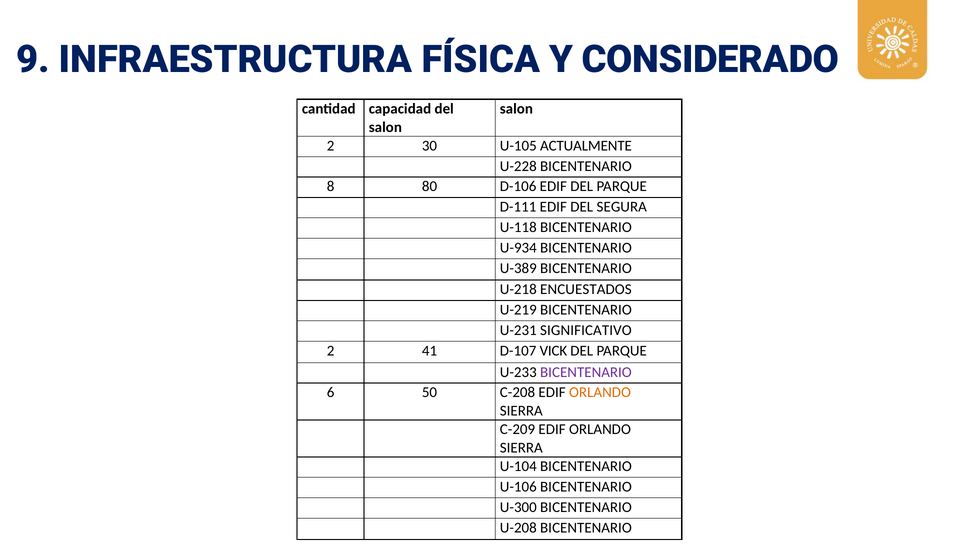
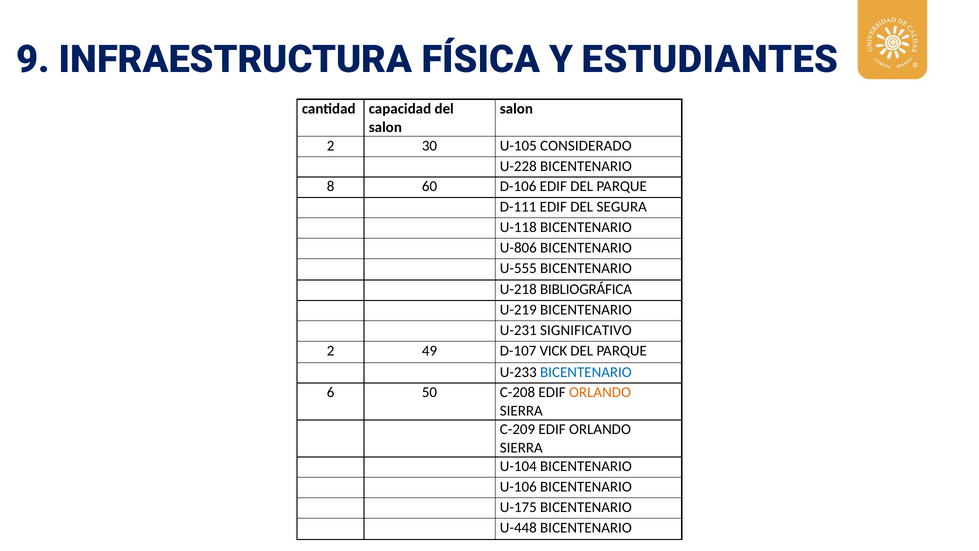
CONSIDERADO: CONSIDERADO -> ESTUDIANTES (710, 60)
ACTUALMENTE: ACTUALMENTE -> CONSIDERADO (586, 146)
80: 80 -> 60 (430, 186)
U-934: U-934 -> U-806 (518, 248)
U-389: U-389 -> U-555 (518, 268)
ENCUESTADOS: ENCUESTADOS -> BIBLIOGRÁFICA (586, 289)
41: 41 -> 49 (430, 351)
BICENTENARIO colour: purple -> blue (586, 372)
U-300: U-300 -> U-175 (518, 507)
U-208: U-208 -> U-448 (518, 527)
